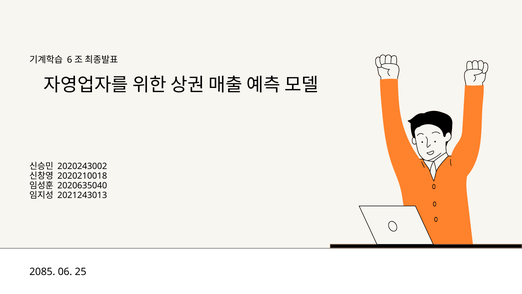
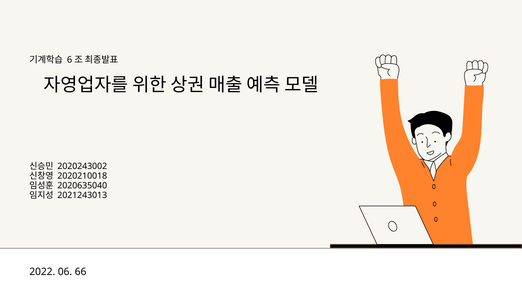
2085: 2085 -> 2022 (42, 271)
25: 25 -> 66 (81, 271)
